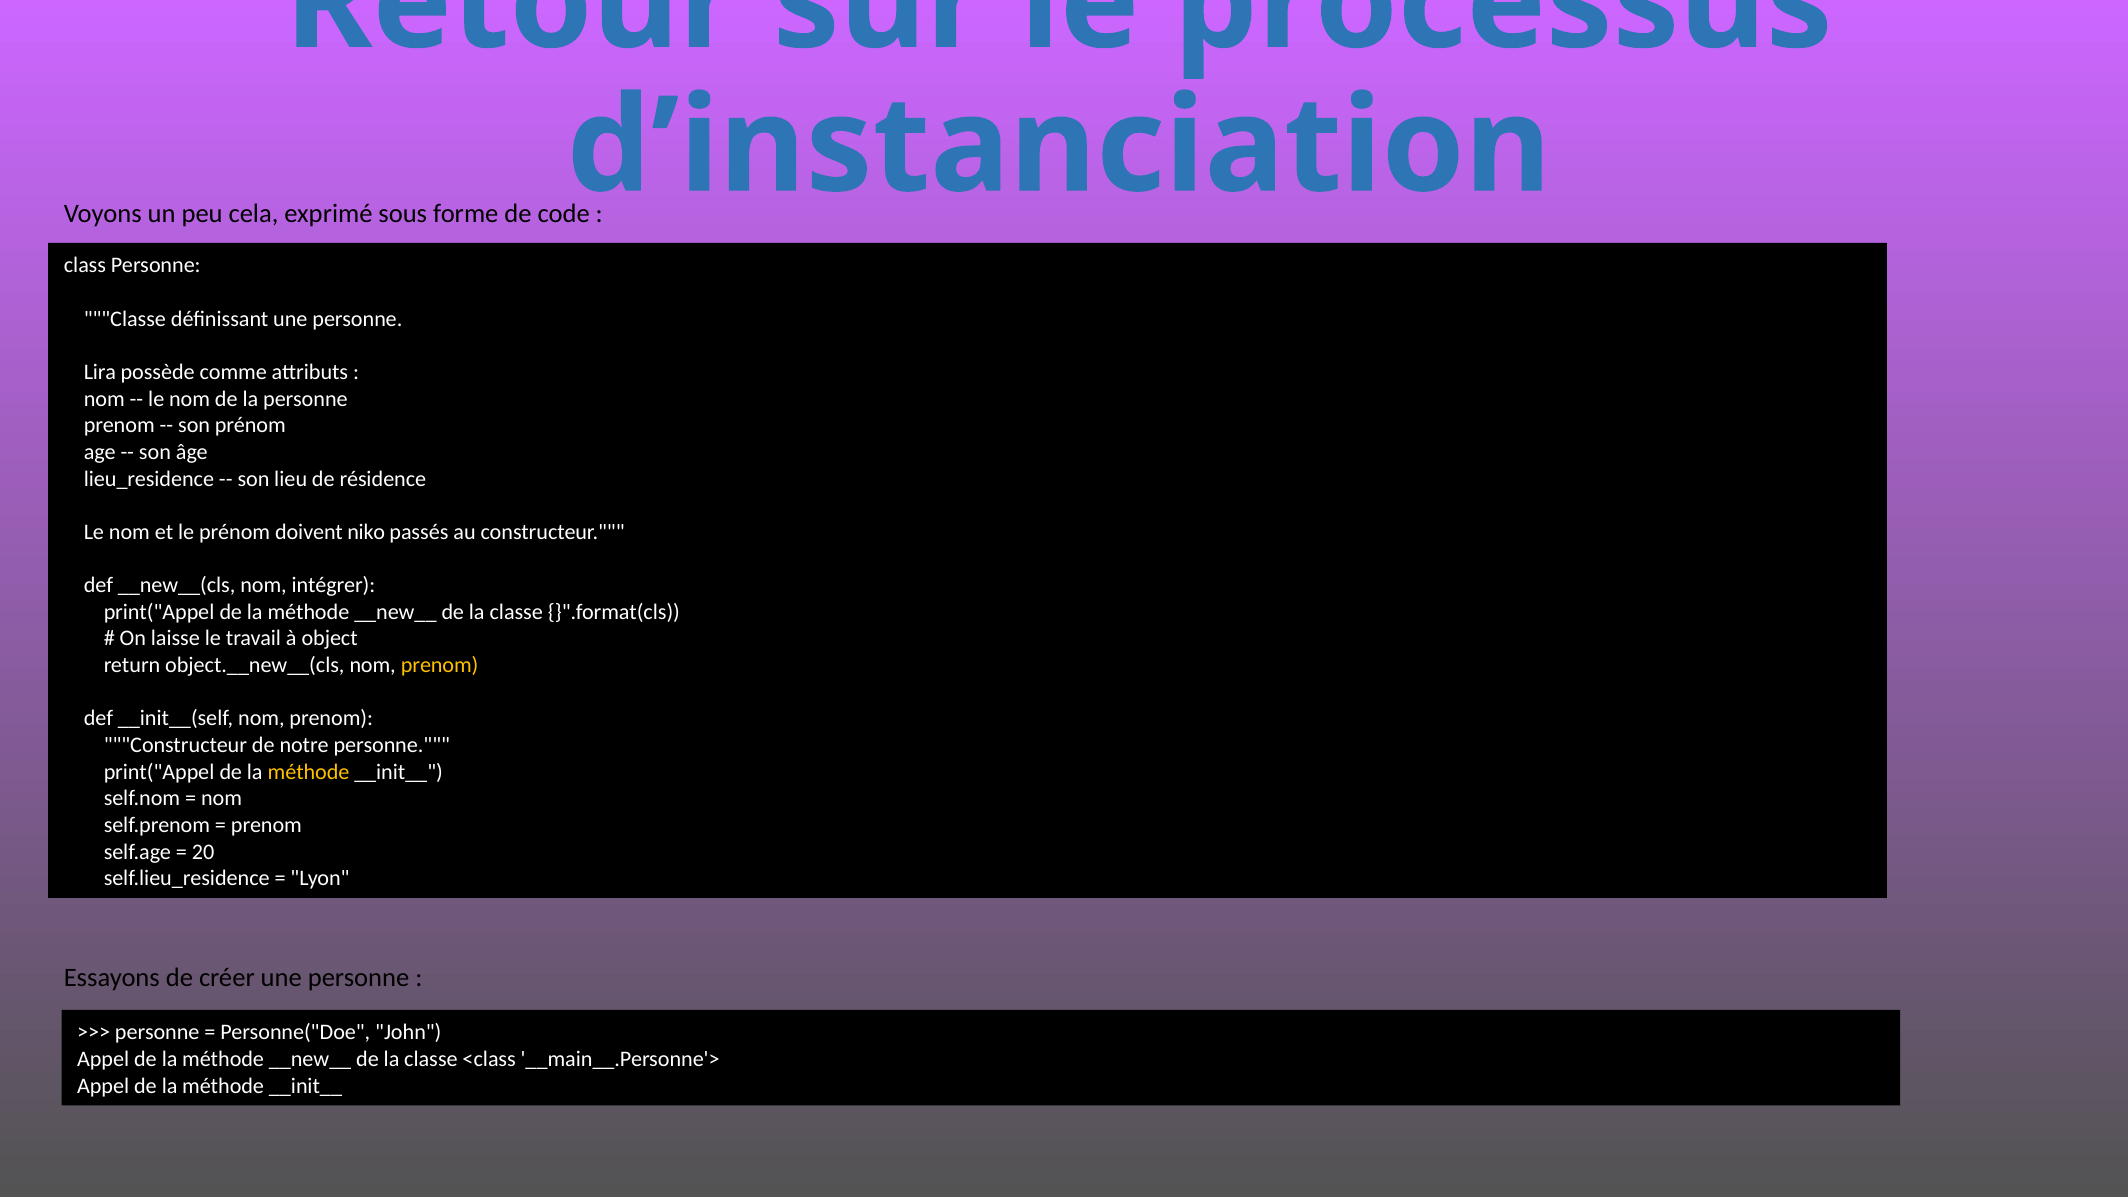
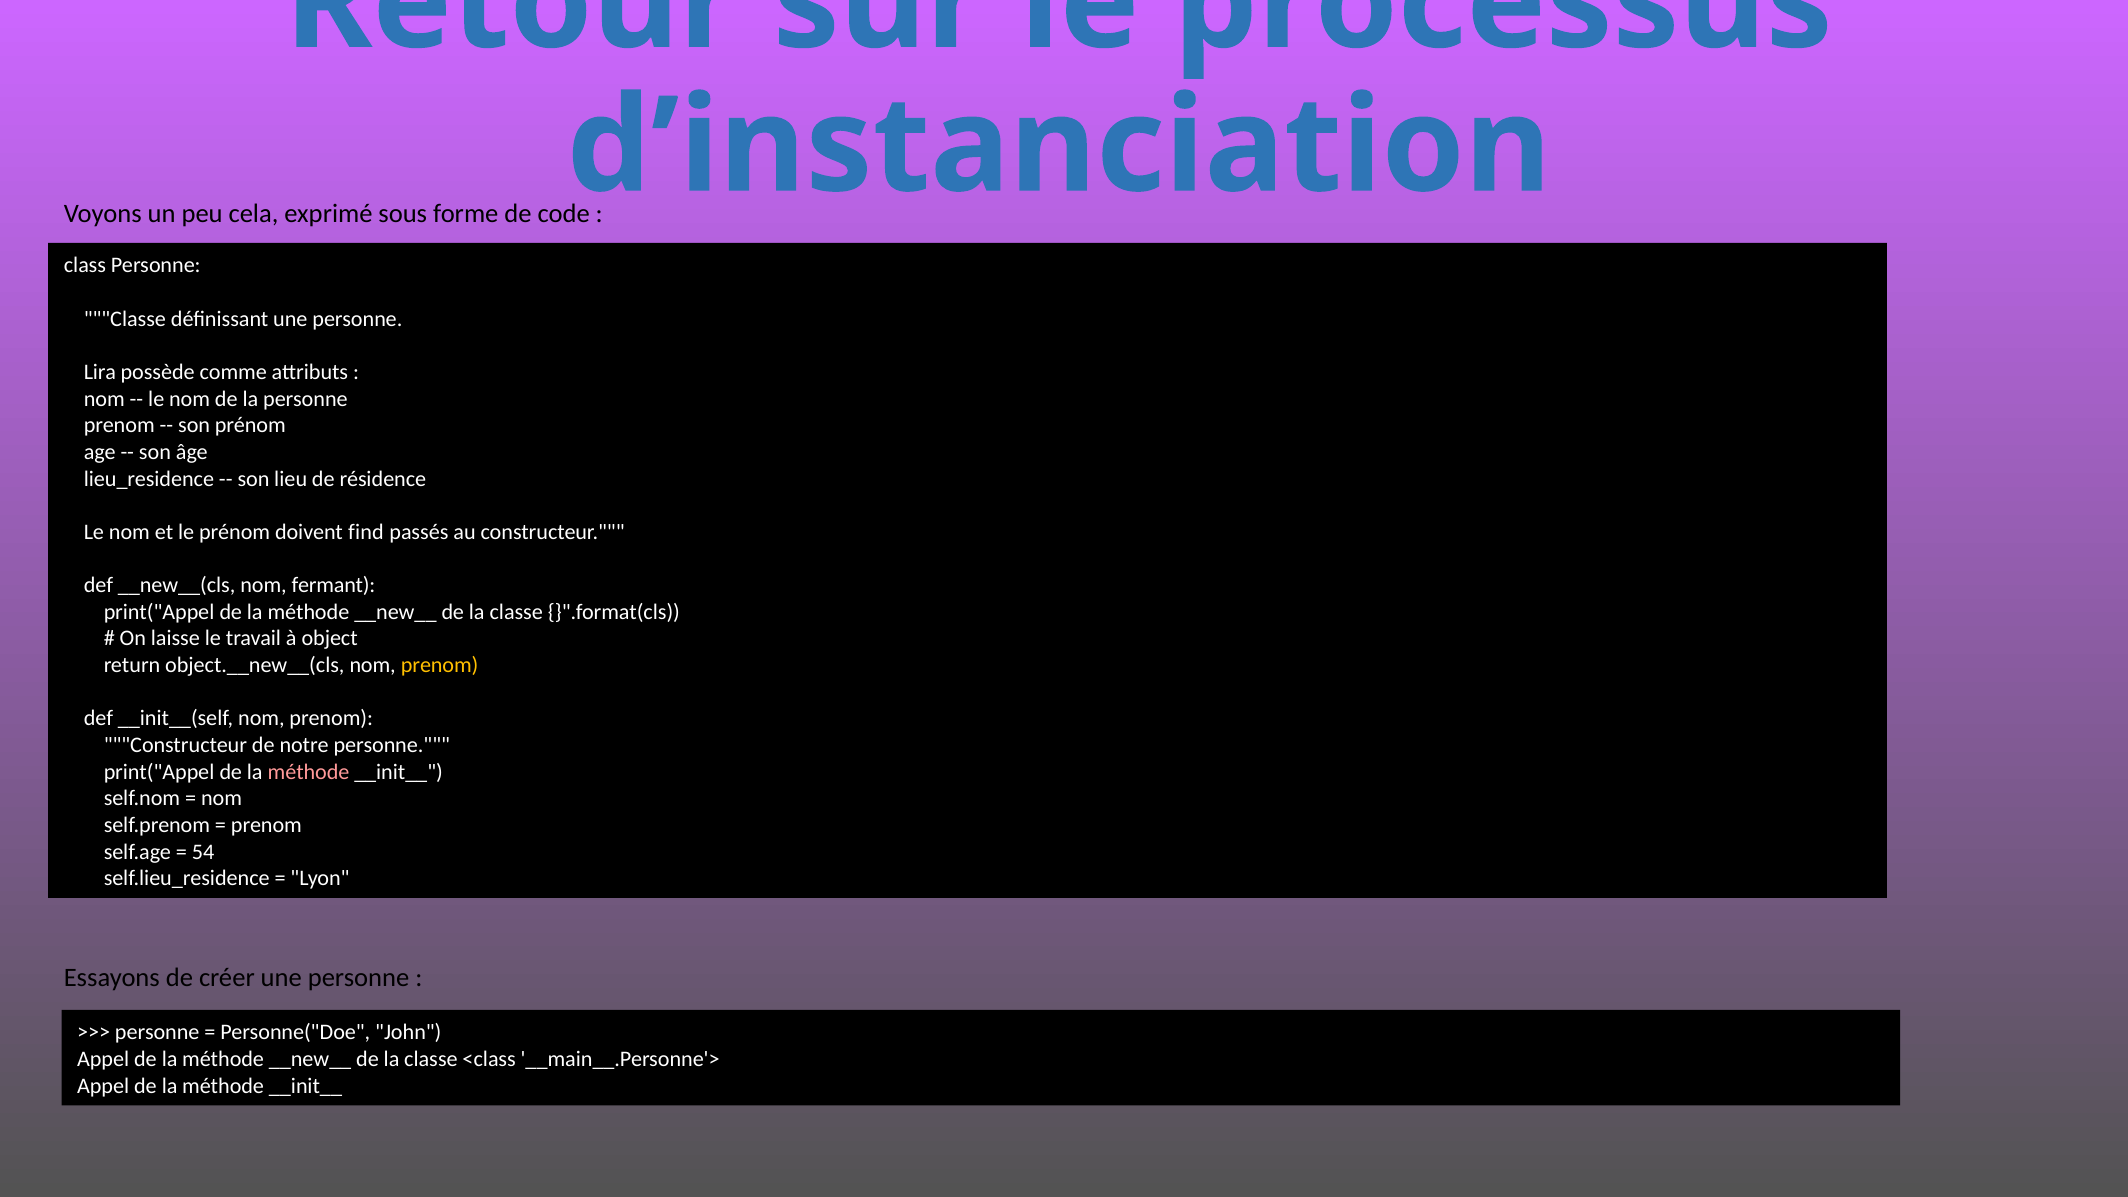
niko: niko -> find (366, 532)
intégrer: intégrer -> fermant (333, 585)
méthode colour: yellow -> pink (309, 772)
20: 20 -> 54 (203, 852)
